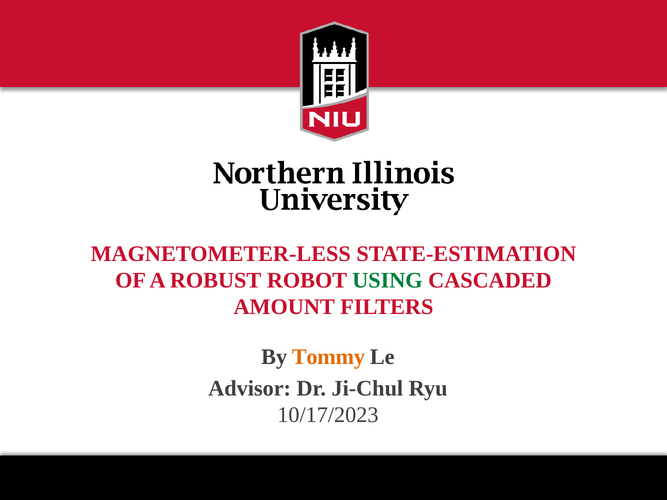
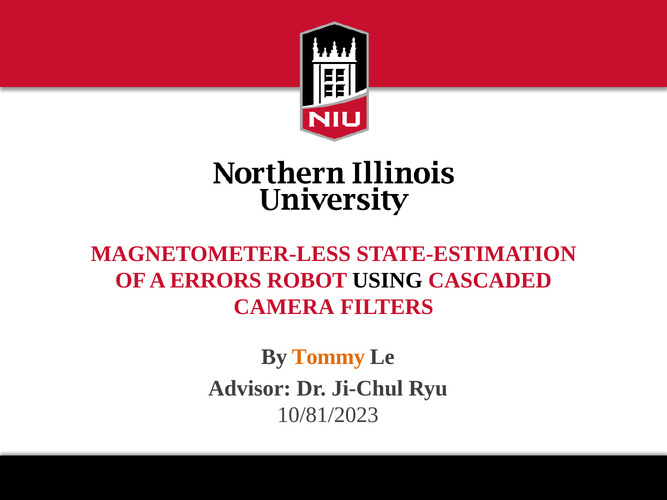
ROBUST: ROBUST -> ERRORS (216, 281)
USING colour: green -> black (387, 281)
AMOUNT: AMOUNT -> CAMERA (284, 307)
10/17/2023: 10/17/2023 -> 10/81/2023 (328, 415)
